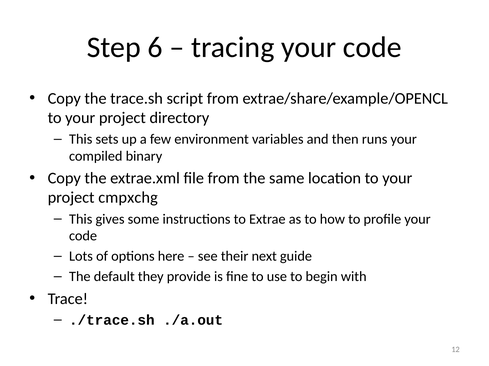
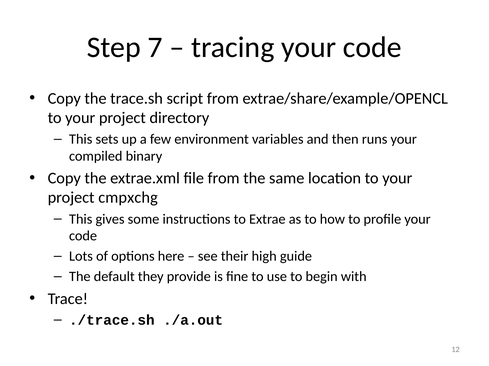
6: 6 -> 7 (155, 47)
next: next -> high (264, 257)
